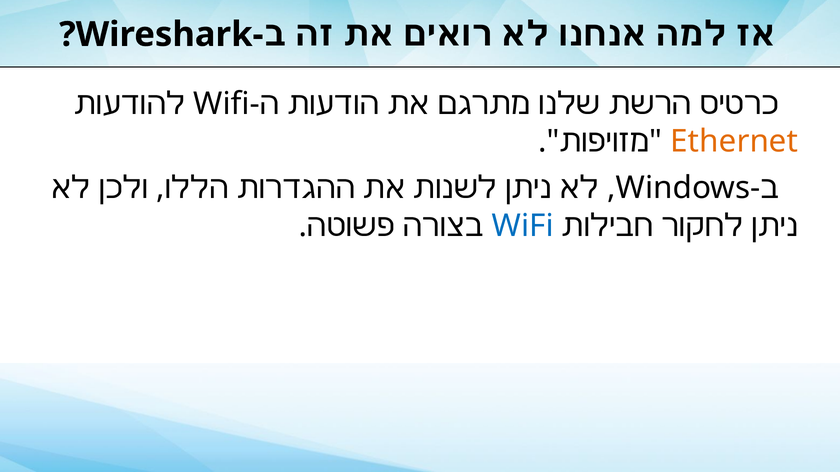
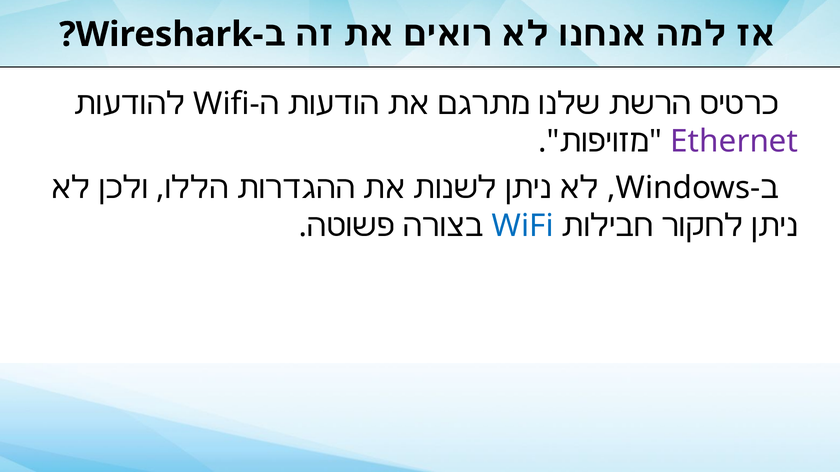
Ethernet colour: orange -> purple (734, 142)
